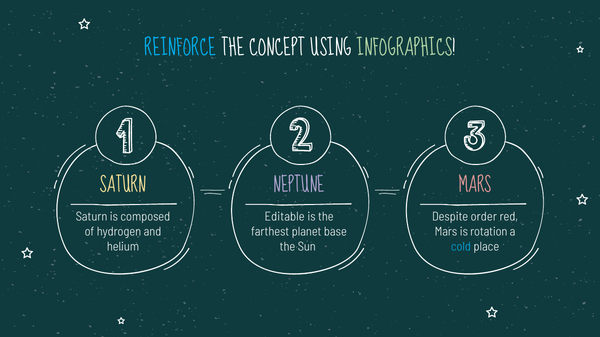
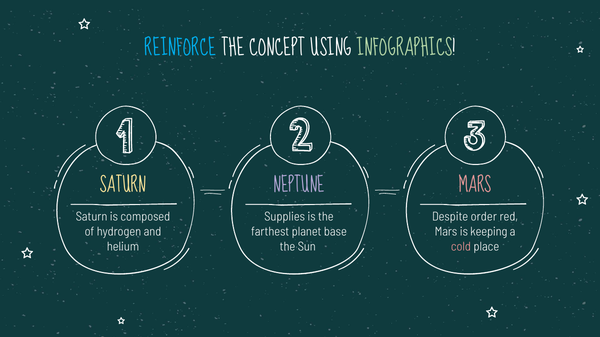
Editable: Editable -> Supplies (285, 217)
rotation: rotation -> keeping (489, 232)
cold colour: light blue -> pink (461, 247)
